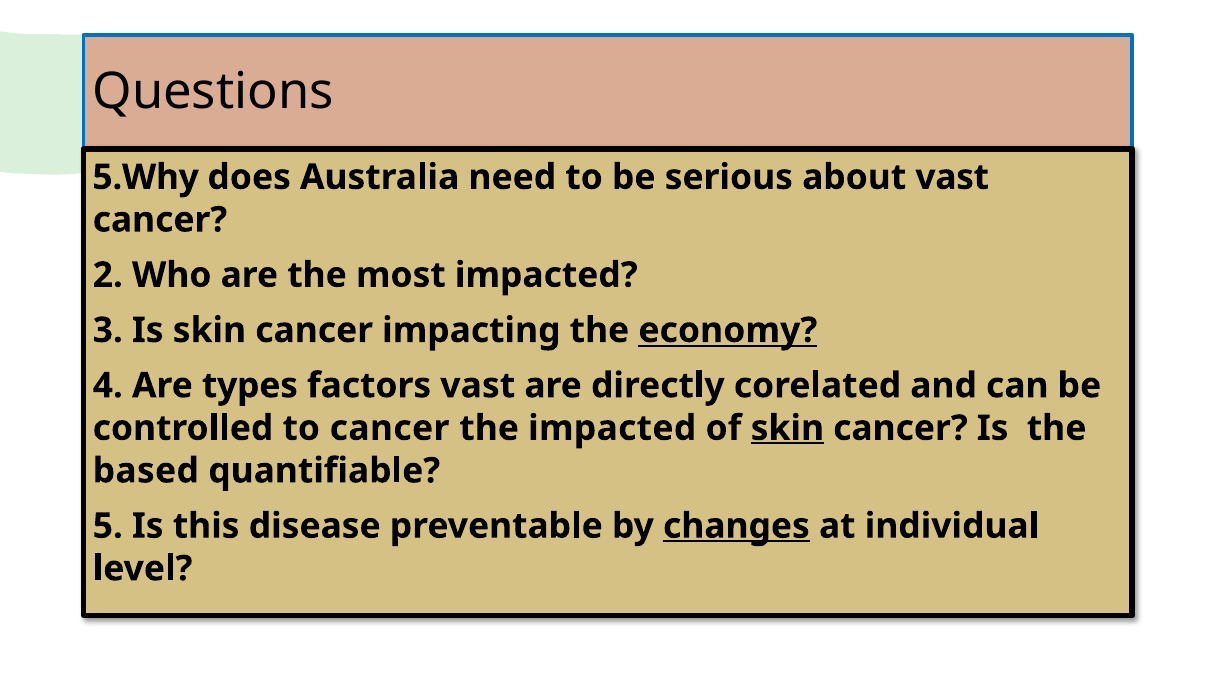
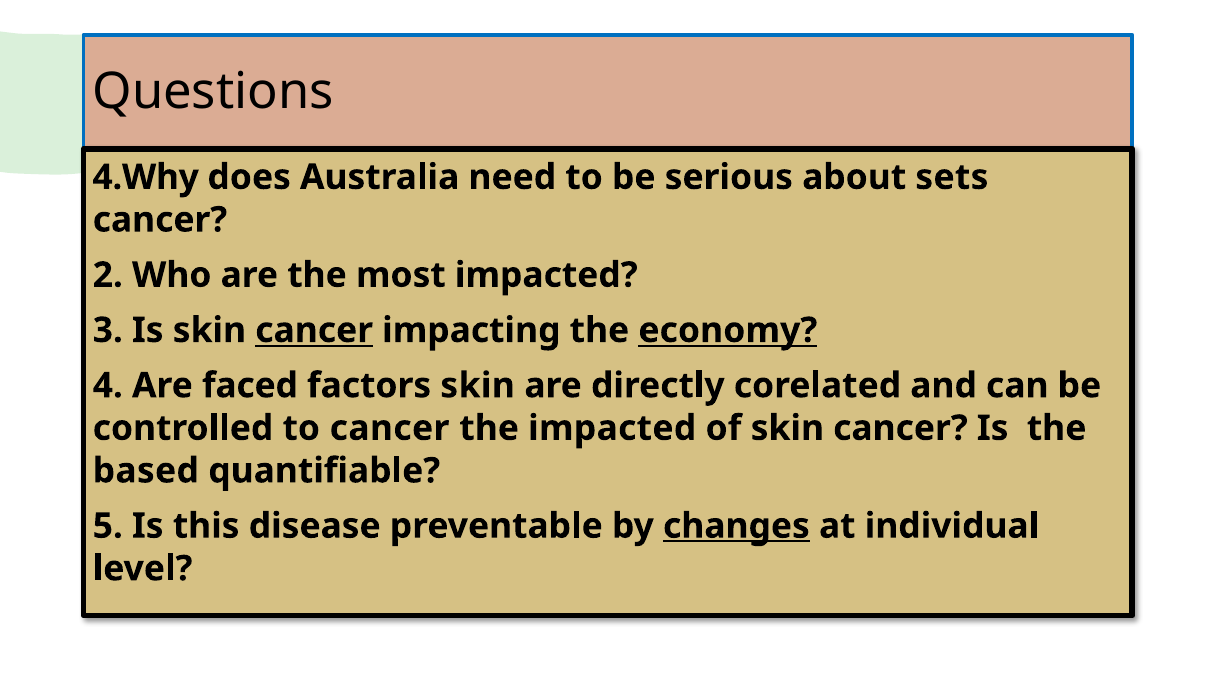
5.Why: 5.Why -> 4.Why (146, 177)
about vast: vast -> sets (952, 177)
cancer underline: none -> present (314, 330)
types: types -> faced (250, 386)
factors vast: vast -> skin (478, 386)
skin underline: present -> none (787, 428)
